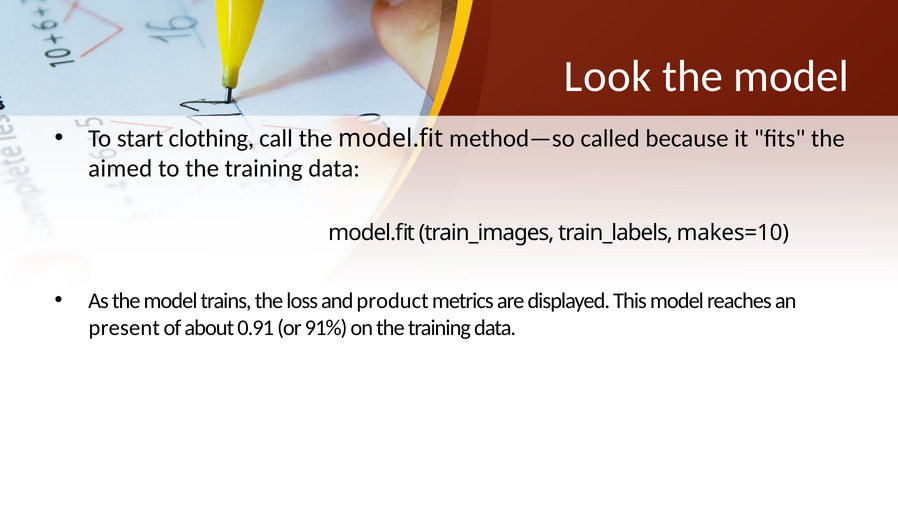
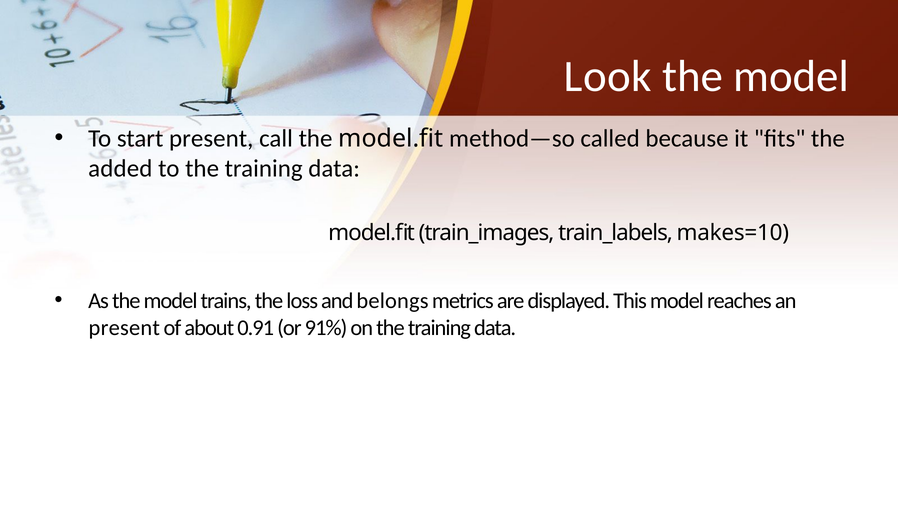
start clothing: clothing -> present (211, 139)
aimed: aimed -> added (120, 169)
product: product -> belongs (393, 301)
